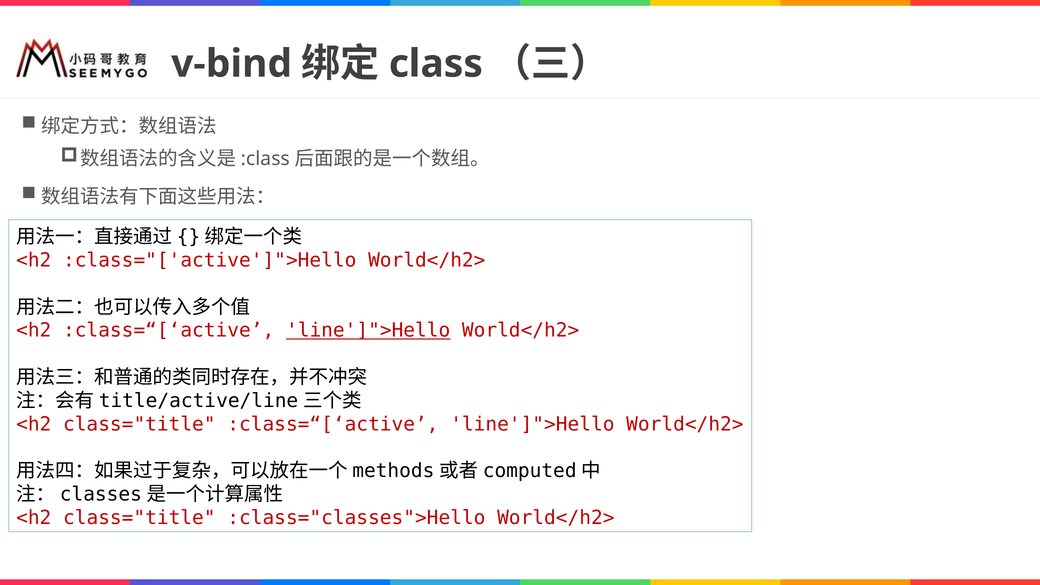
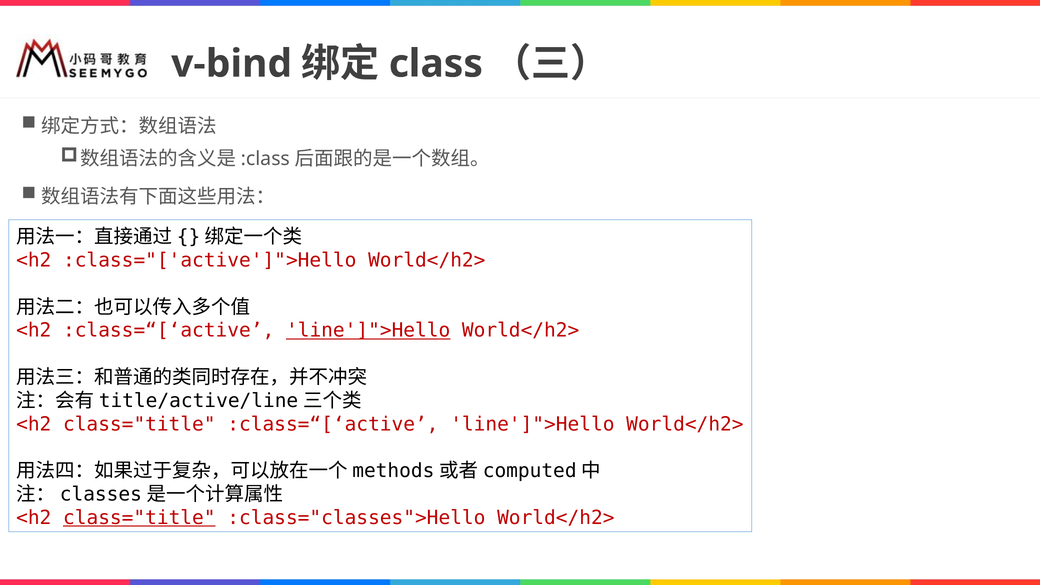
class="title underline: none -> present (139, 518)
